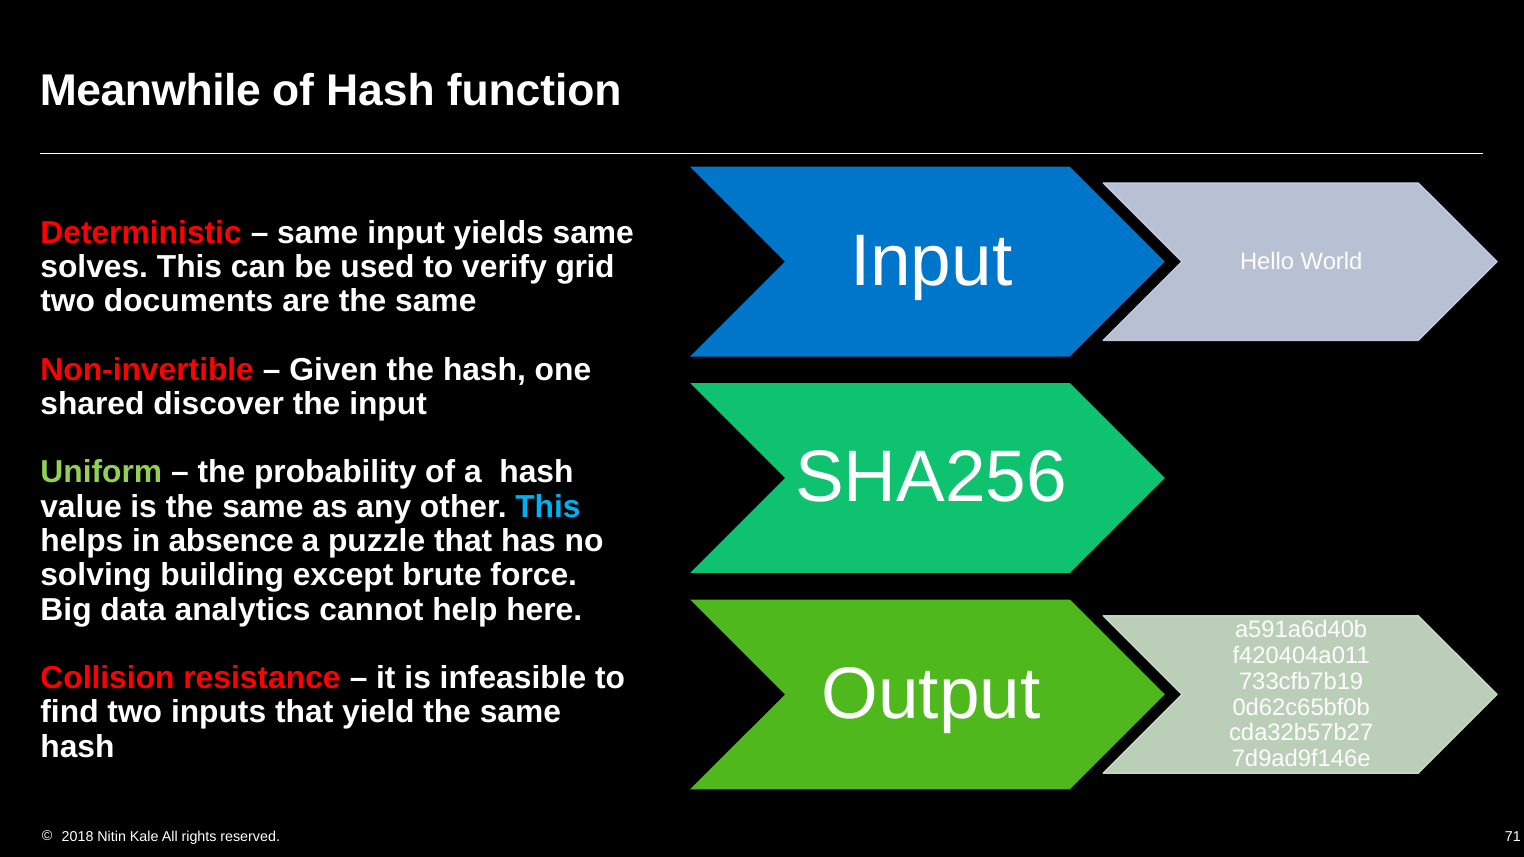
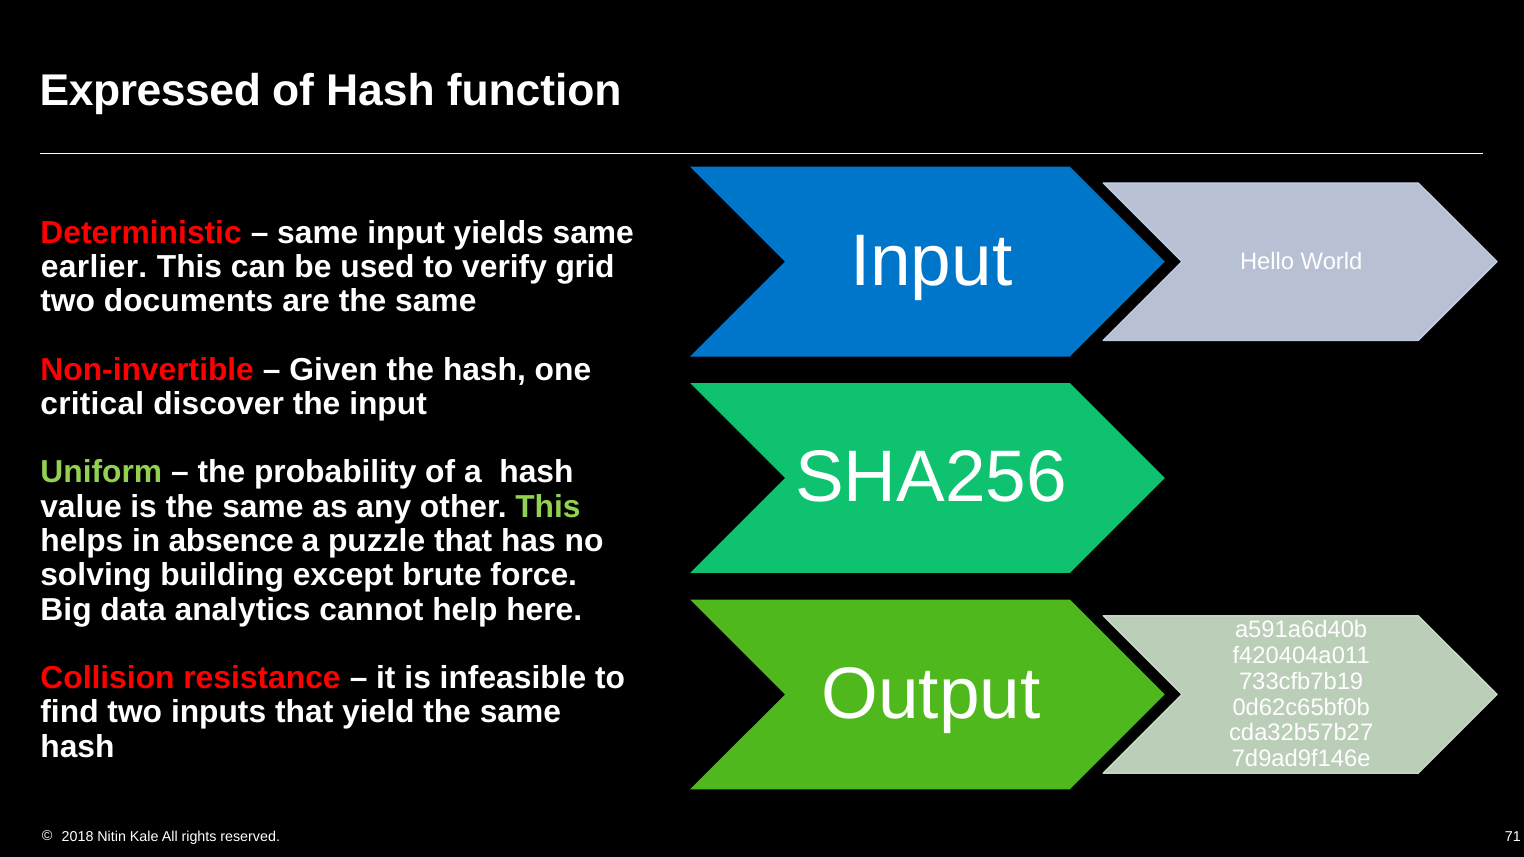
Meanwhile: Meanwhile -> Expressed (150, 91)
solves: solves -> earlier (94, 267)
shared: shared -> critical (92, 404)
This colour: light blue -> light green (548, 507)
